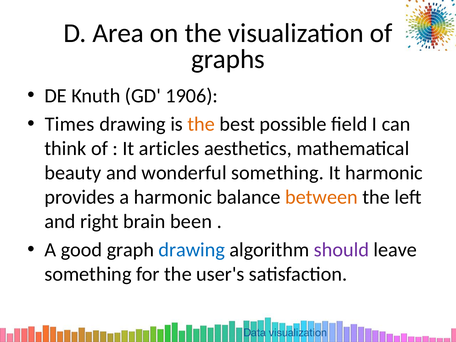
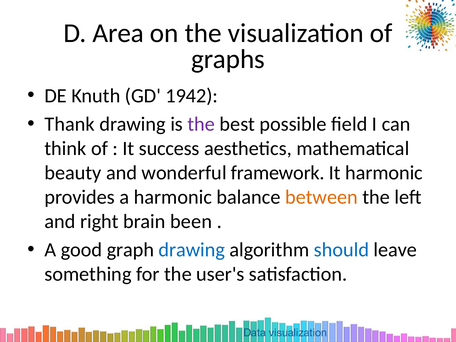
1906: 1906 -> 1942 (192, 96)
Times: Times -> Thank (70, 124)
the colour: orange -> purple (201, 124)
articles: articles -> success (169, 148)
wonderful something: something -> framework (278, 173)
should colour: purple -> blue (341, 250)
